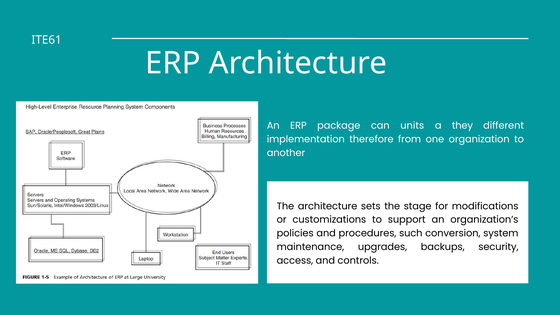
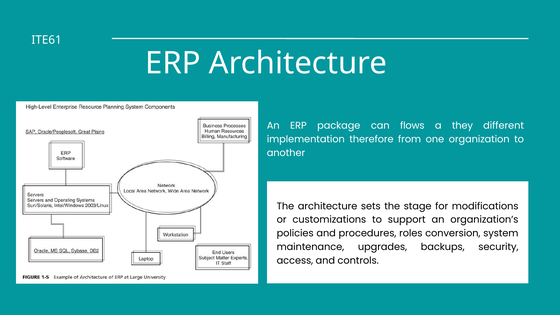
units: units -> flows (412, 126)
such: such -> roles (411, 233)
